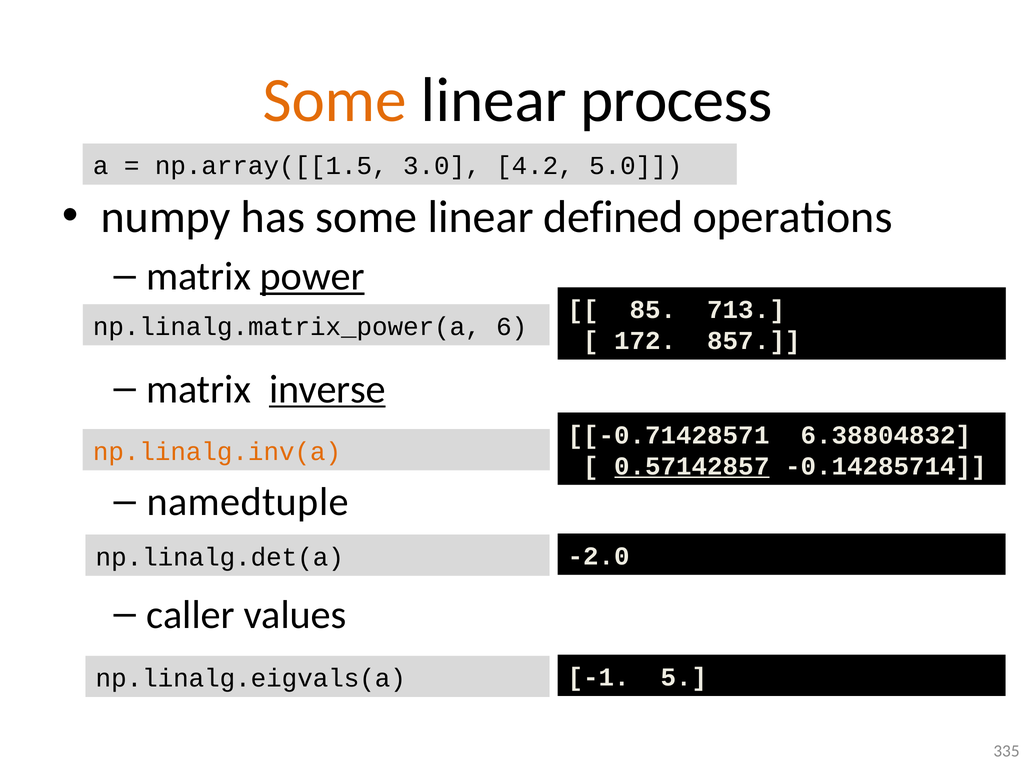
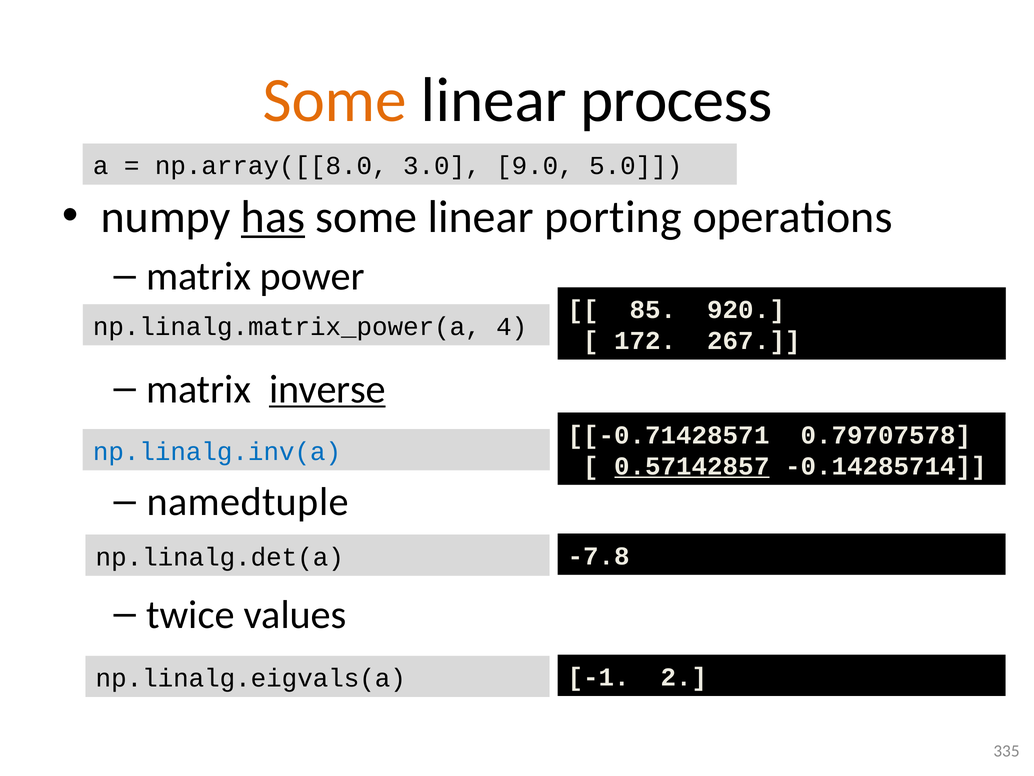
np.array([[1.5: np.array([[1.5 -> np.array([[8.0 (271, 166)
4.2: 4.2 -> 9.0 (535, 166)
has underline: none -> present (273, 217)
defined: defined -> porting (613, 217)
power underline: present -> none (312, 276)
713: 713 -> 920 (746, 310)
6: 6 -> 4 (512, 326)
857: 857 -> 267 (754, 341)
6.38804832: 6.38804832 -> 0.79707578 (886, 435)
np.linalg.inv(a colour: orange -> blue (217, 451)
-2.0: -2.0 -> -7.8 (599, 556)
caller: caller -> twice (190, 614)
5: 5 -> 2 (684, 677)
